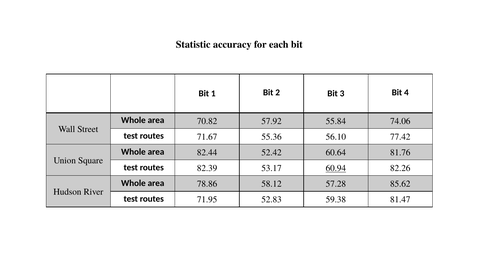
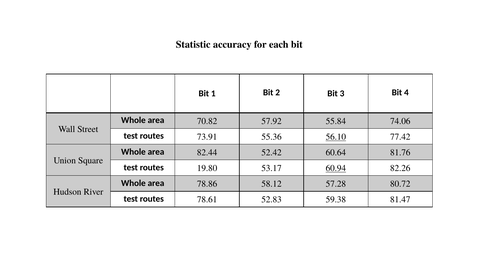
71.67: 71.67 -> 73.91 (207, 137)
56.10 underline: none -> present (336, 137)
82.39: 82.39 -> 19.80 (207, 168)
85.62: 85.62 -> 80.72 (400, 184)
71.95: 71.95 -> 78.61 (207, 199)
